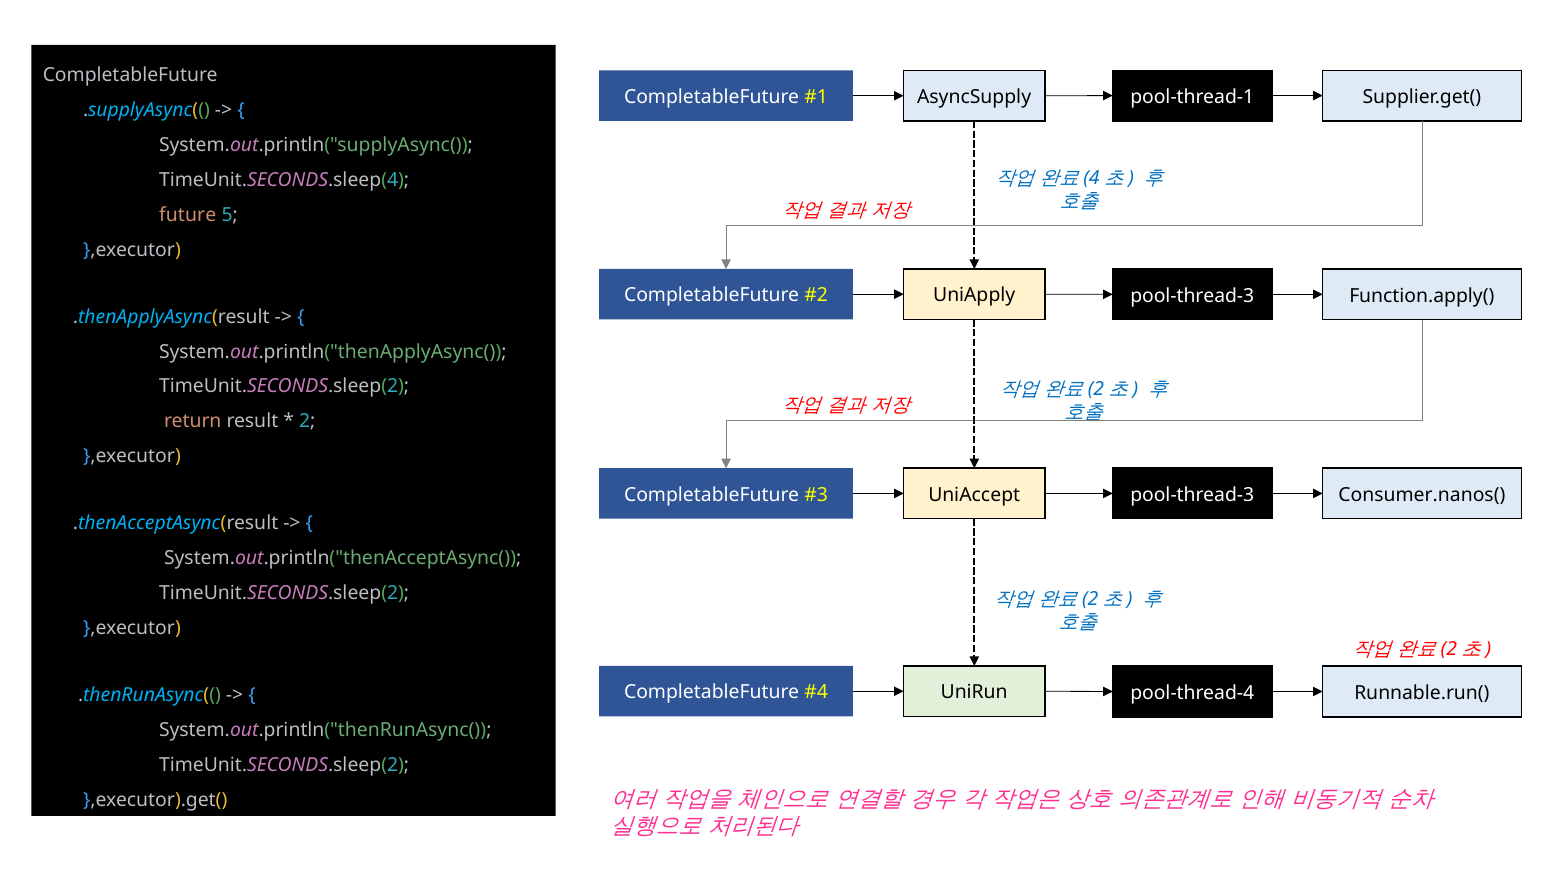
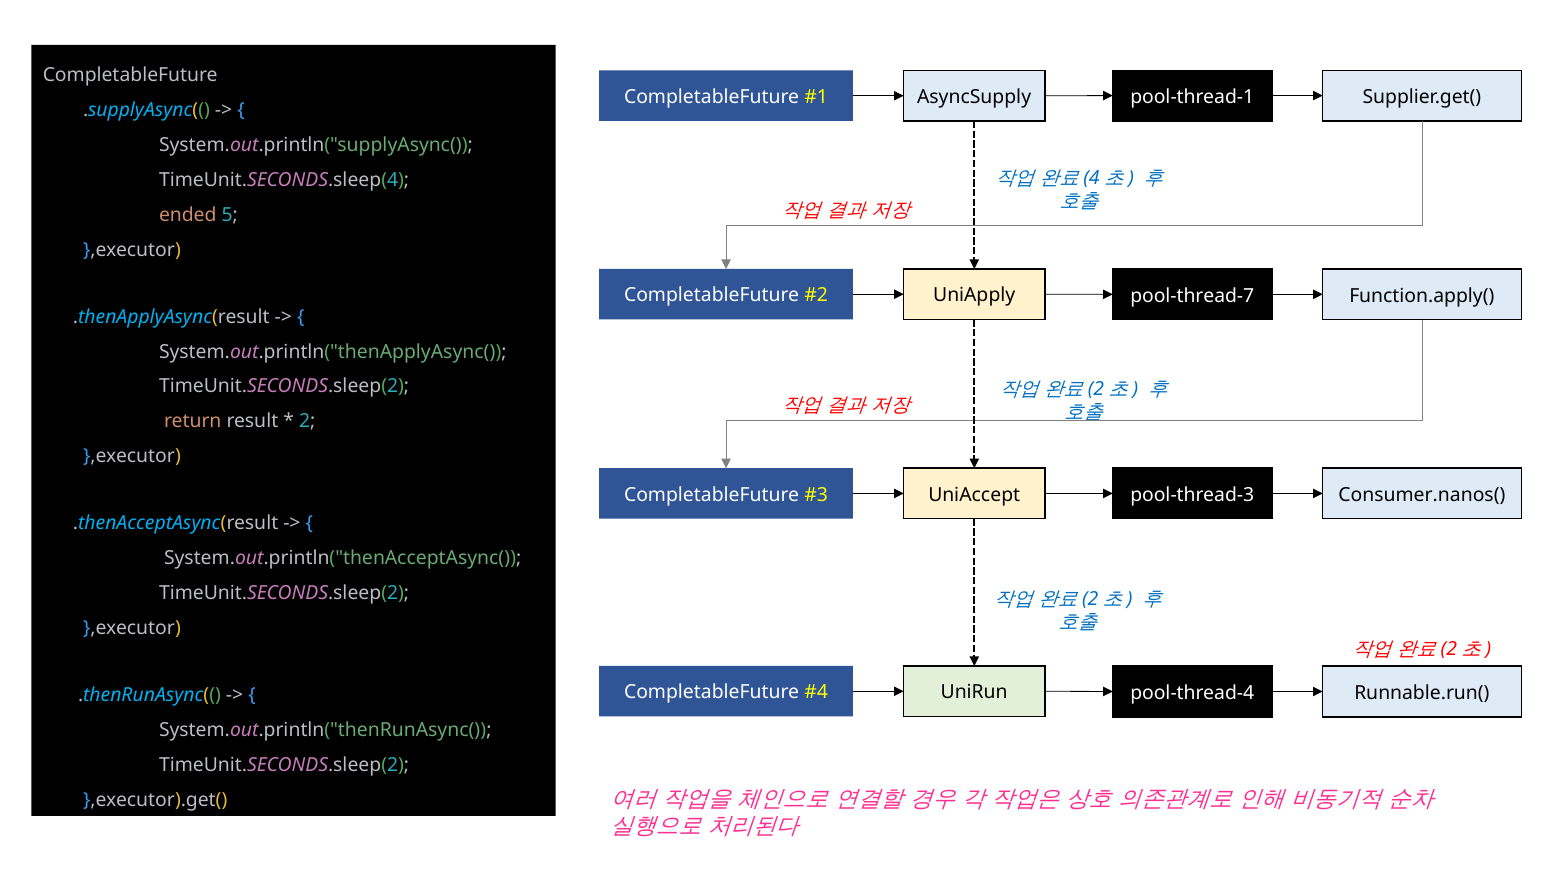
future: future -> ended (188, 215)
pool-thread-3: pool-thread-3 -> pool-thread-7 (1192, 296)
